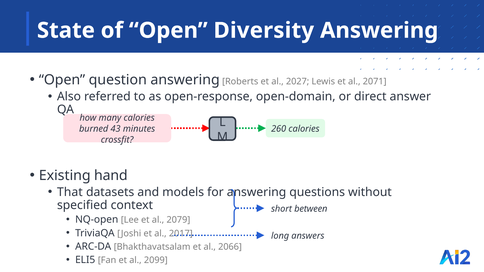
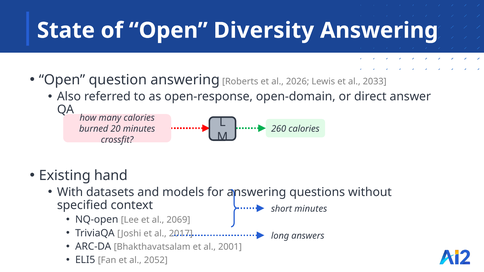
2027: 2027 -> 2026 (298, 82)
2071: 2071 -> 2033 (375, 82)
43: 43 -> 20 (116, 129)
That: That -> With (70, 192)
short between: between -> minutes (311, 209)
2079: 2079 -> 2069 (178, 220)
2066: 2066 -> 2001 (230, 247)
2099: 2099 -> 2052 (156, 260)
